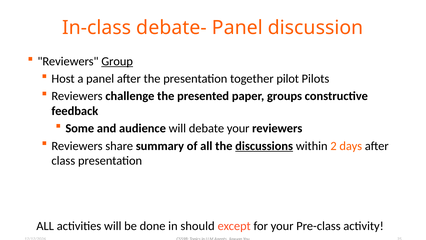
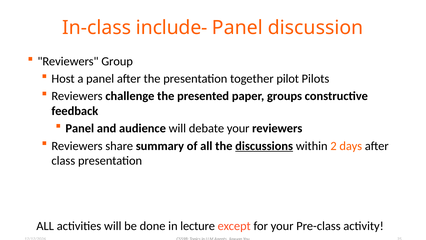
debate-: debate- -> include- (172, 28)
Group underline: present -> none (117, 61)
Some: Some -> Panel (80, 128)
should: should -> lecture (198, 226)
